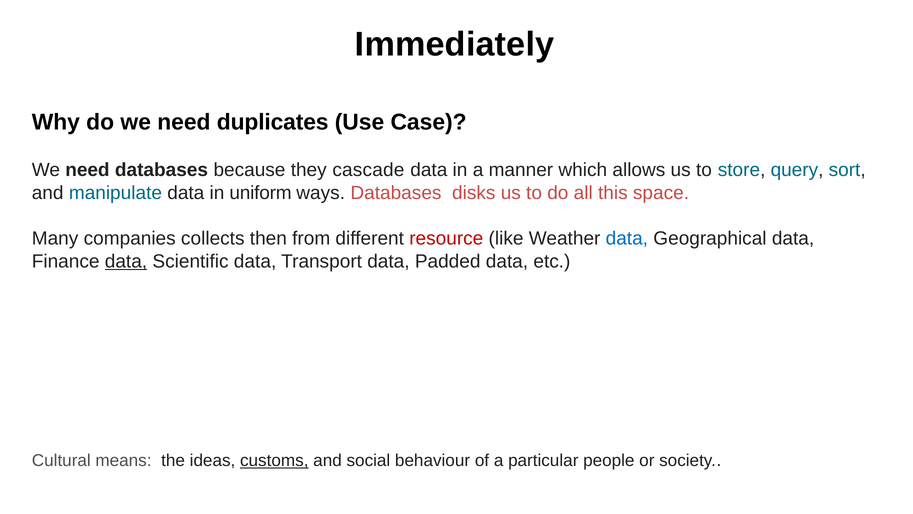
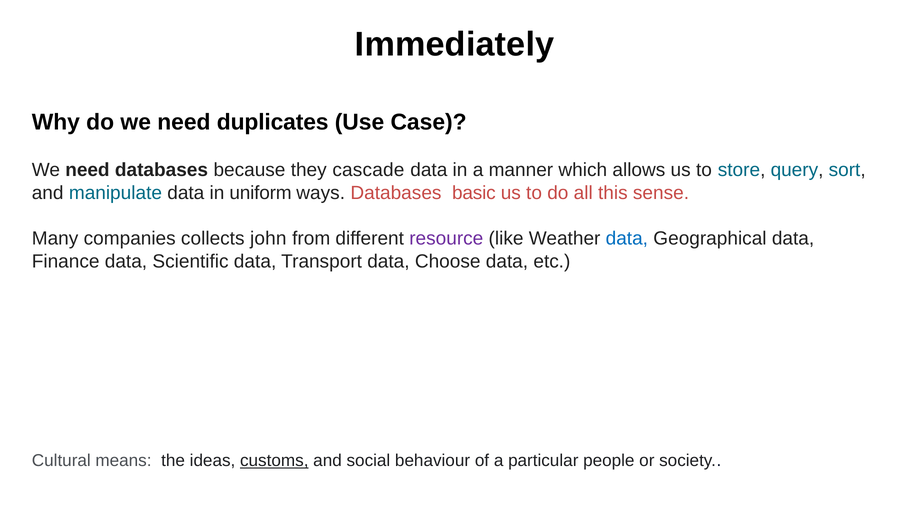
disks: disks -> basic (474, 193)
space: space -> sense (661, 193)
then: then -> john (268, 238)
resource colour: red -> purple (446, 238)
data underline: present -> none (126, 261)
Padded: Padded -> Choose (448, 261)
